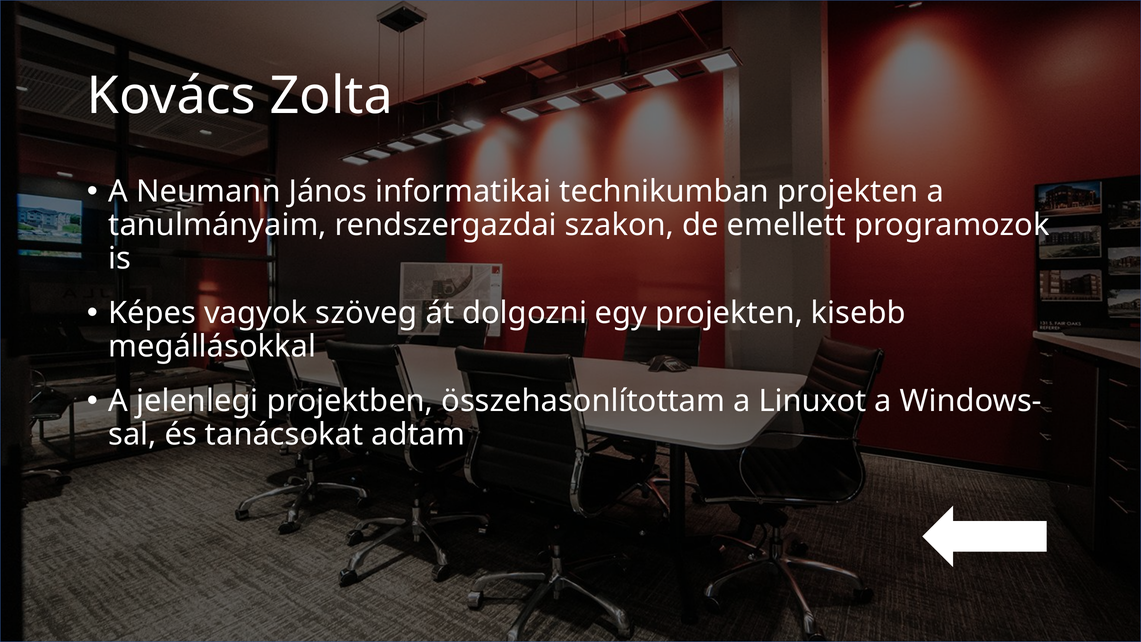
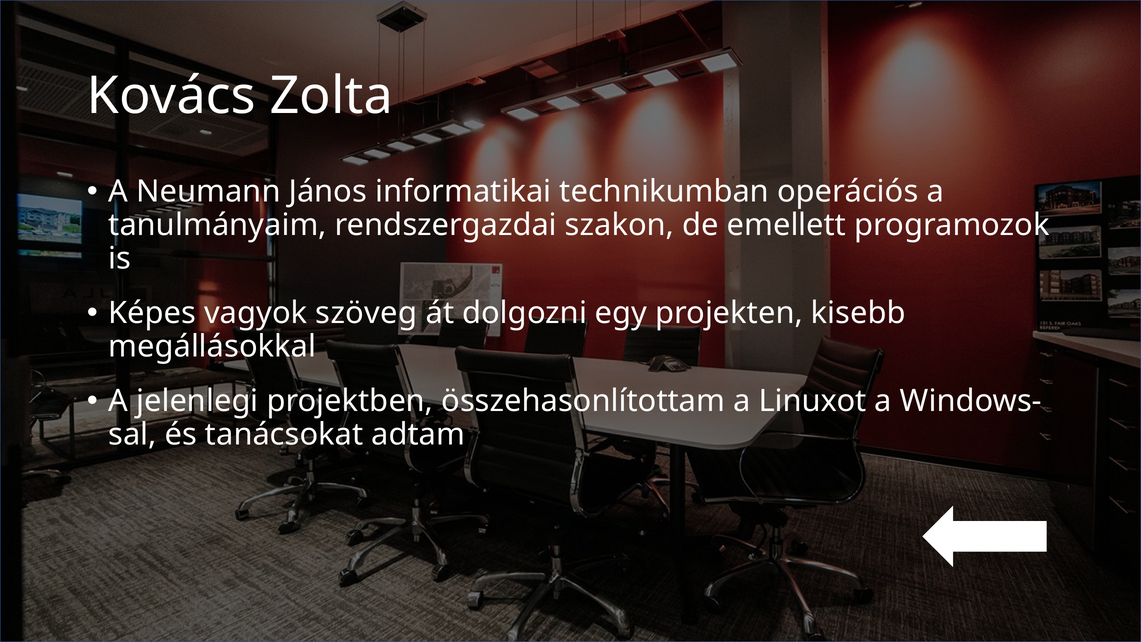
technikumban projekten: projekten -> operációs (848, 192)
